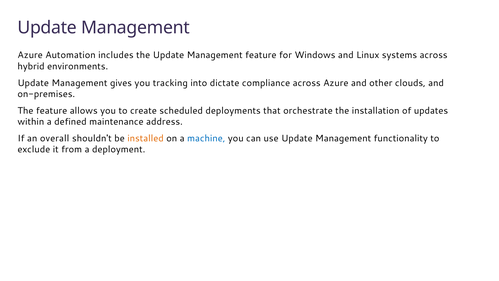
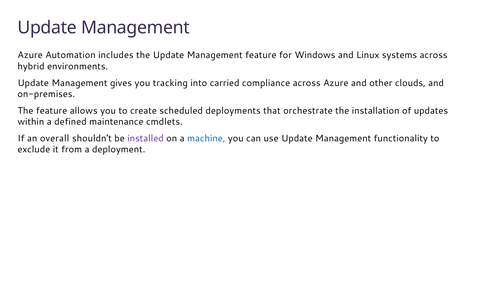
dictate: dictate -> carried (225, 83)
address: address -> cmdlets (164, 122)
installed colour: orange -> purple (146, 138)
